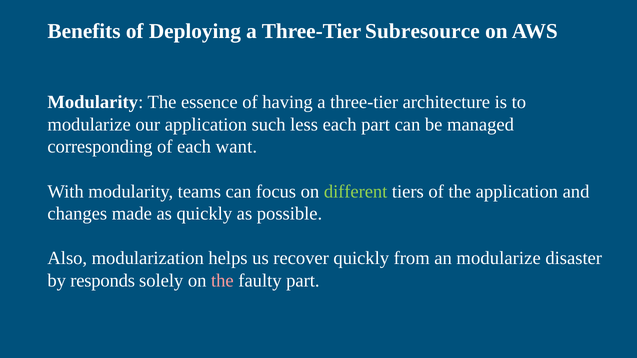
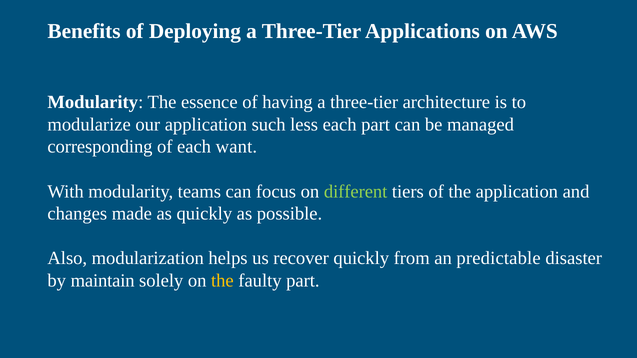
Subresource: Subresource -> Applications (422, 31)
an modularize: modularize -> predictable (499, 258)
responds: responds -> maintain (103, 281)
the colour: pink -> yellow (222, 281)
